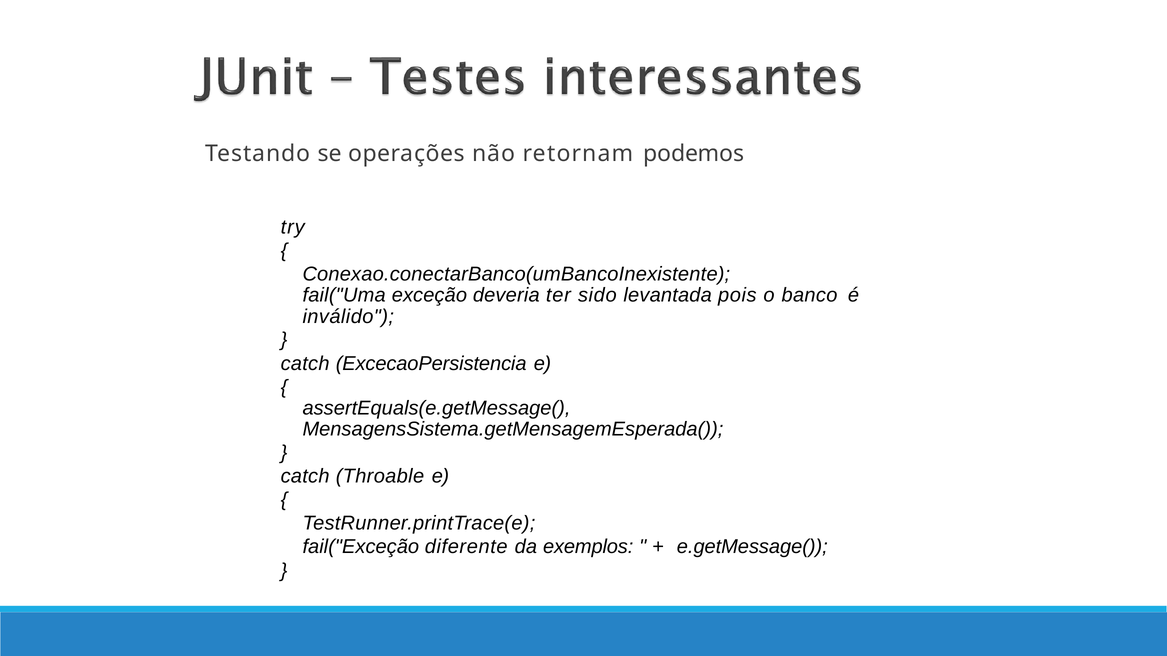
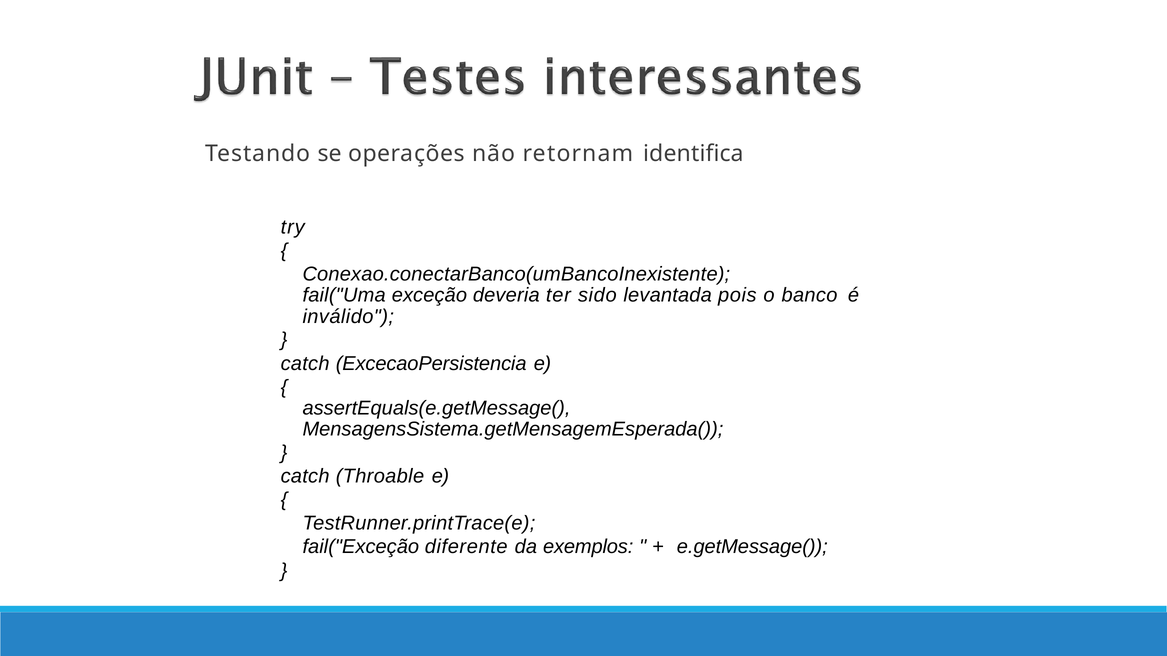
podemos: podemos -> identifica (694, 154)
